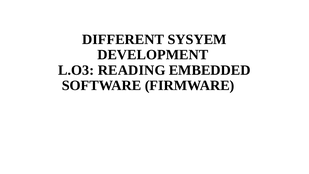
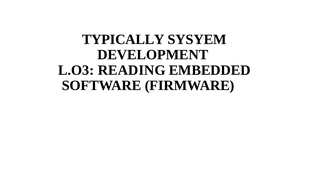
DIFFERENT: DIFFERENT -> TYPICALLY (123, 39)
